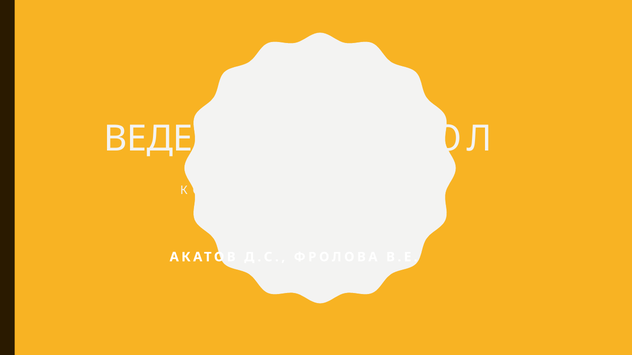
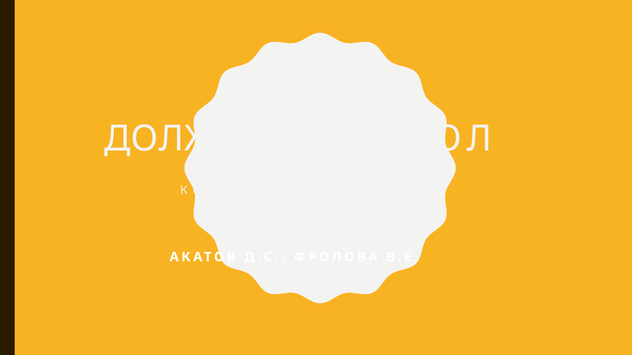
ВЕДЕНИЯ: ВЕДЕНИЯ -> ДОЛЖНА (186, 139)
